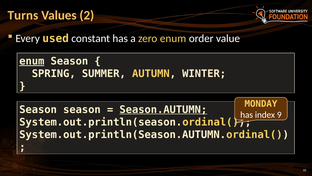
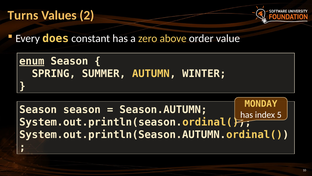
used: used -> does (56, 38)
zero enum: enum -> above (173, 38)
Season.AUTUMN underline: present -> none (163, 109)
9: 9 -> 5 (279, 114)
